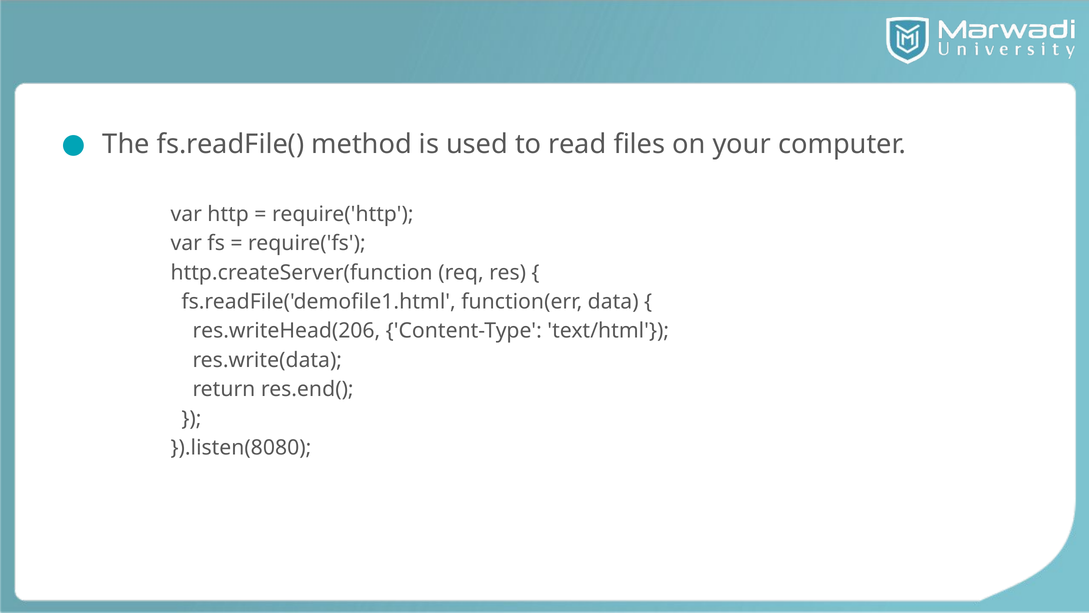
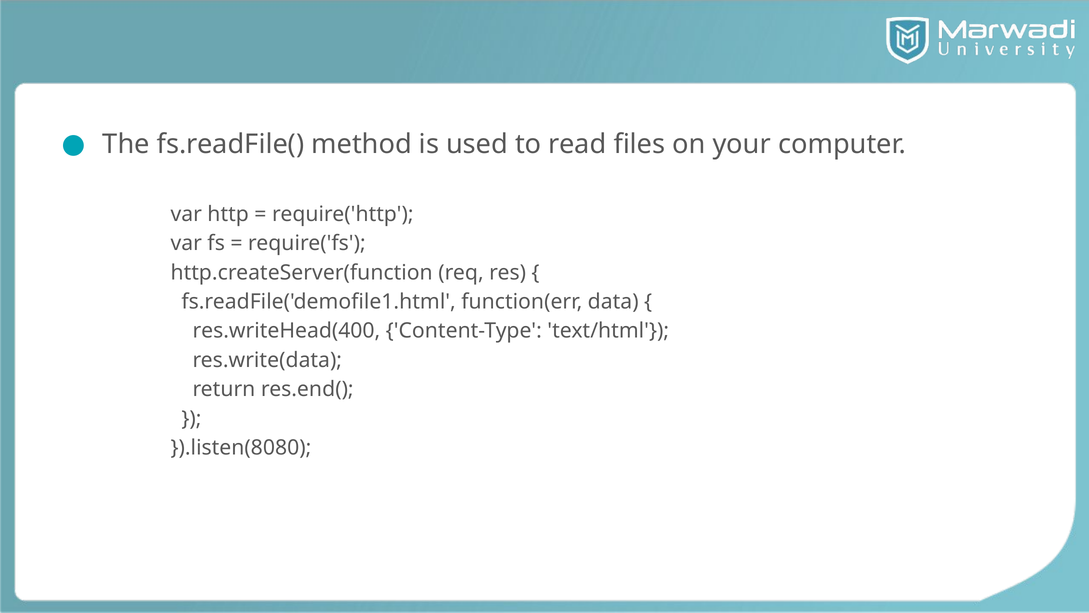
res.writeHead(206: res.writeHead(206 -> res.writeHead(400 (286, 331)
